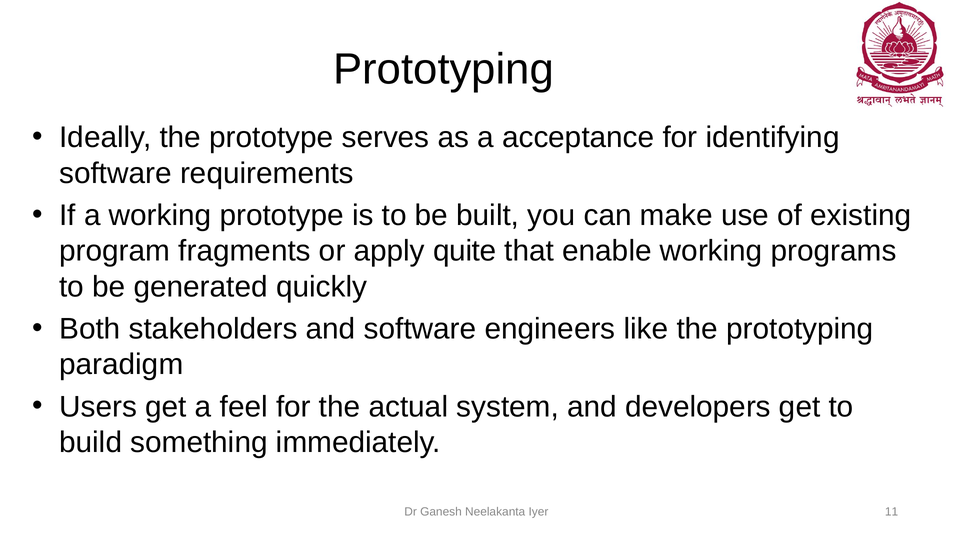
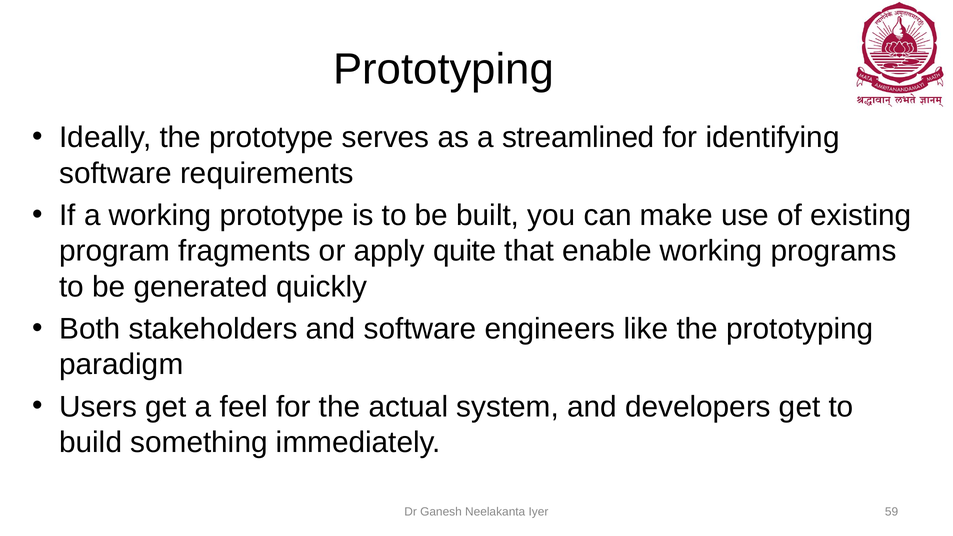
acceptance: acceptance -> streamlined (578, 138)
11: 11 -> 59 (892, 512)
